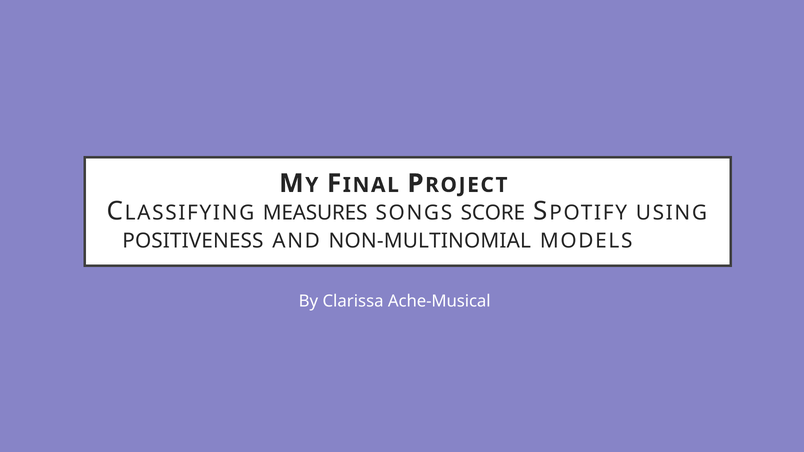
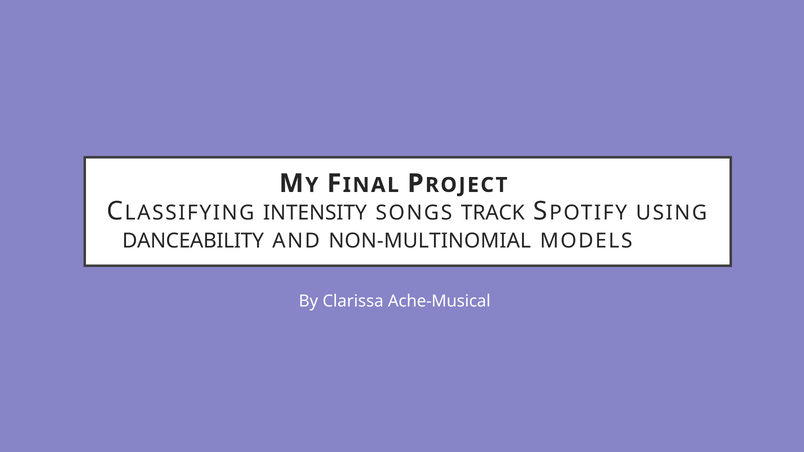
MEASURES: MEASURES -> INTENSITY (315, 213)
SCORE: SCORE -> TRACK (493, 213)
POSITIVENESS: POSITIVENESS -> DANCEABILITY (193, 241)
